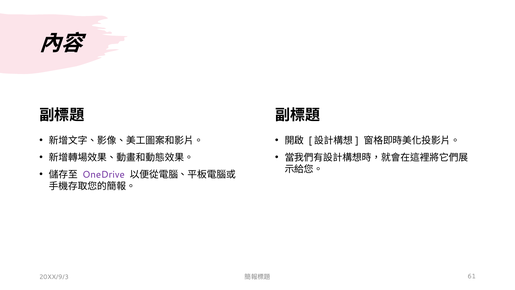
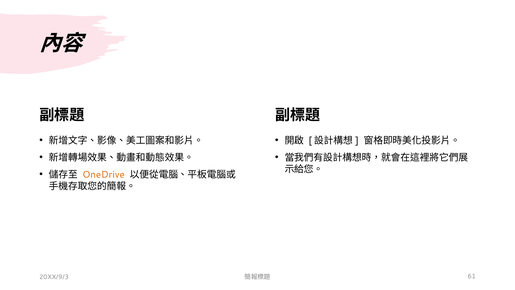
OneDrive colour: purple -> orange (104, 174)
